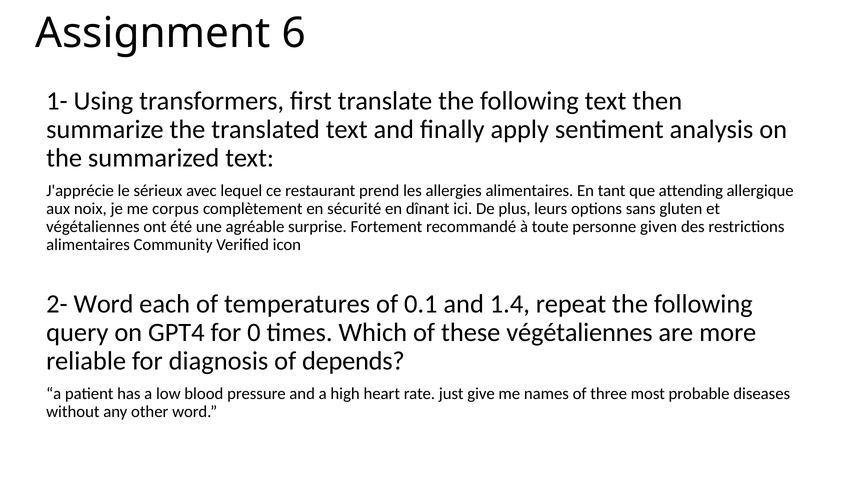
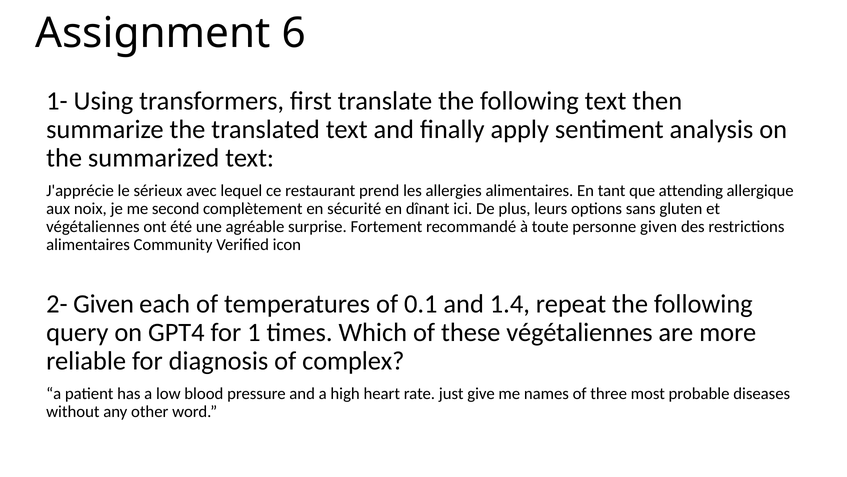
corpus: corpus -> second (176, 208)
2- Word: Word -> Given (104, 304)
0: 0 -> 1 (254, 332)
depends: depends -> complex (353, 361)
